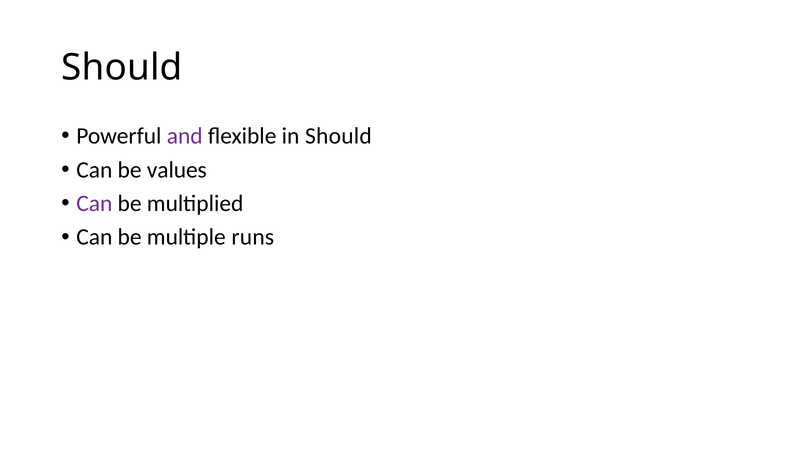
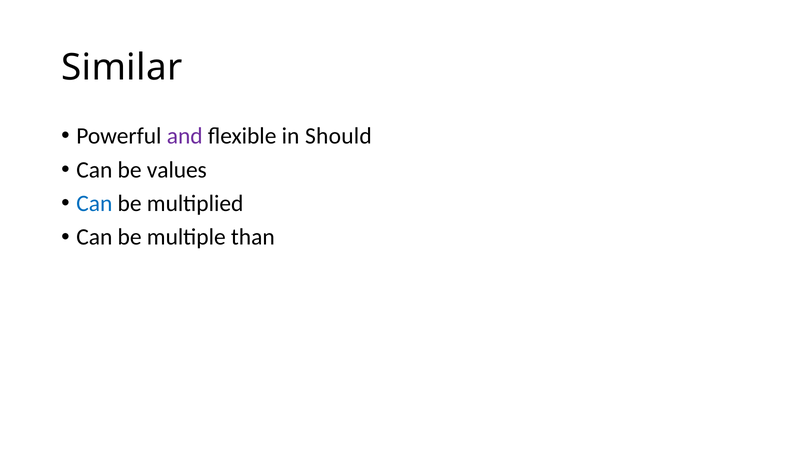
Should: Should -> Similar (122, 68)
Can colour: purple -> blue (94, 203)
runs: runs -> than (253, 237)
